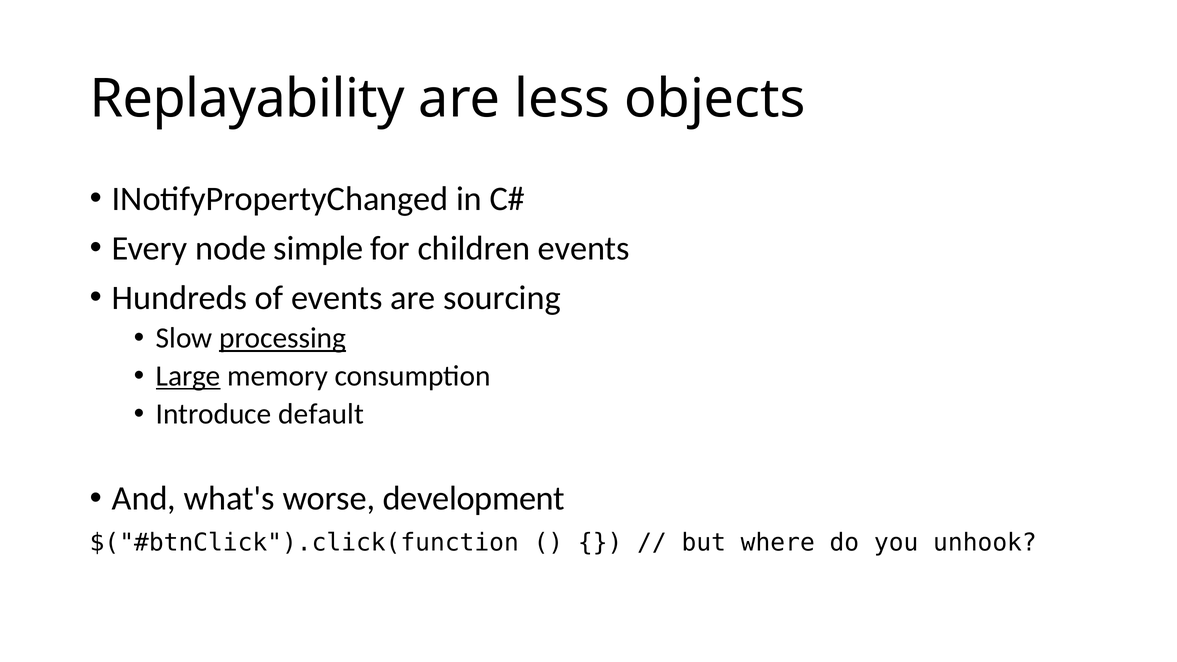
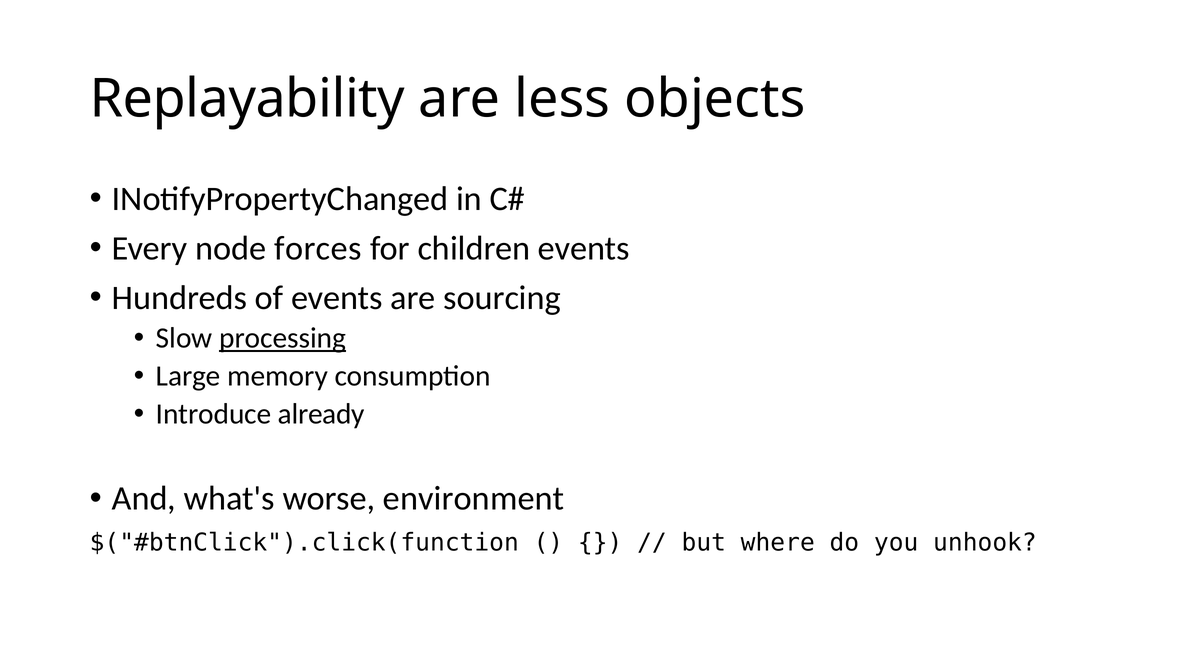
simple: simple -> forces (318, 248)
Large underline: present -> none (188, 376)
default: default -> already (321, 414)
development: development -> environment (474, 499)
